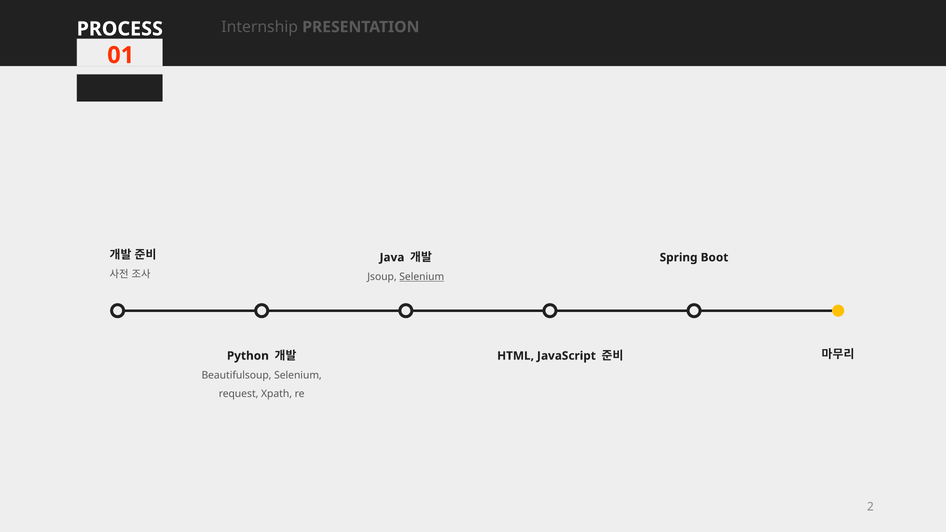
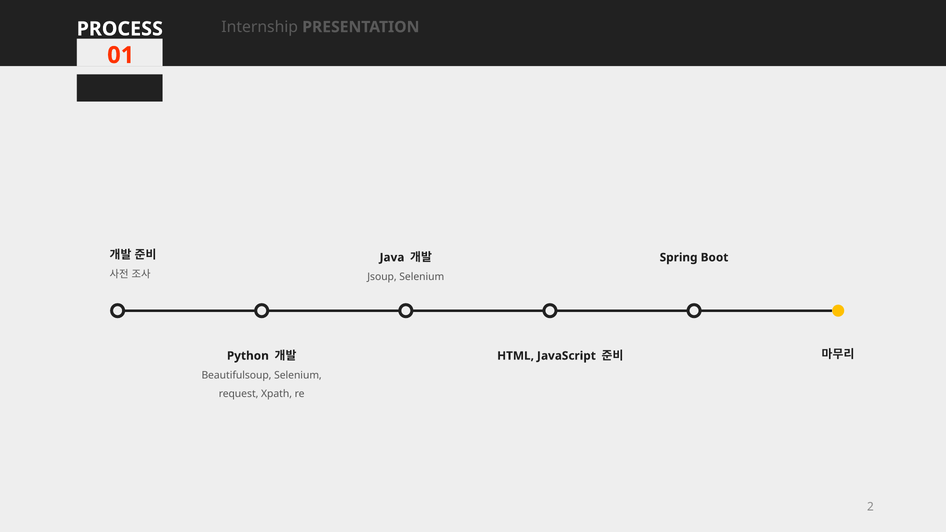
Selenium underline: present -> none (422, 277)
